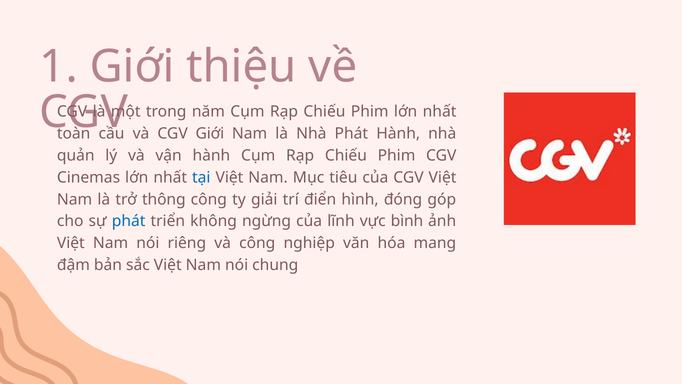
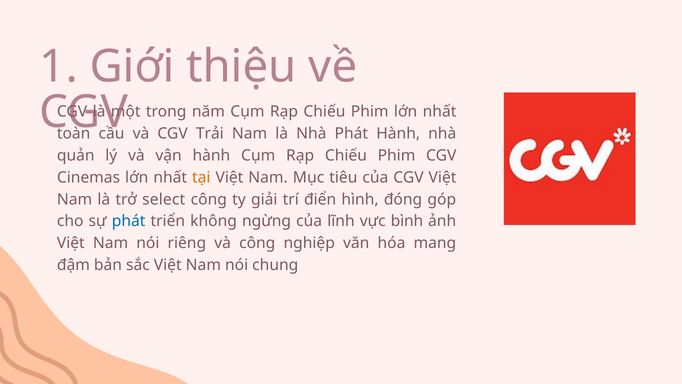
CGV Giới: Giới -> Trải (210, 134)
tại colour: blue -> orange (201, 177)
thông: thông -> select (164, 199)
